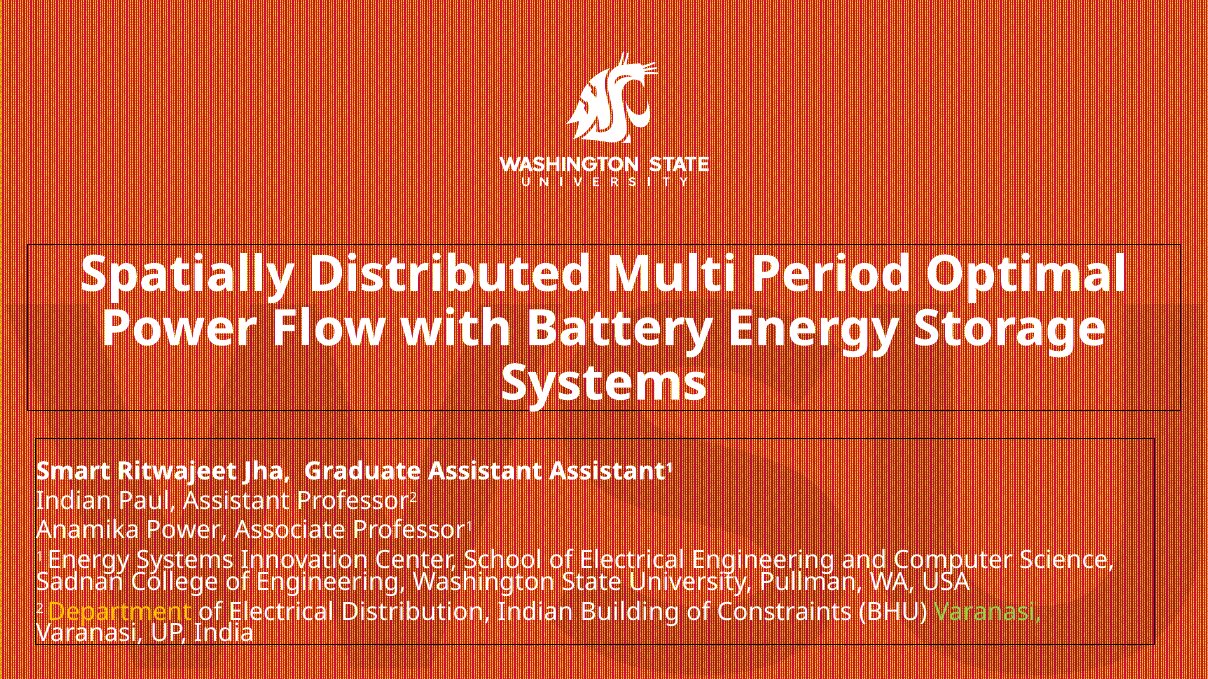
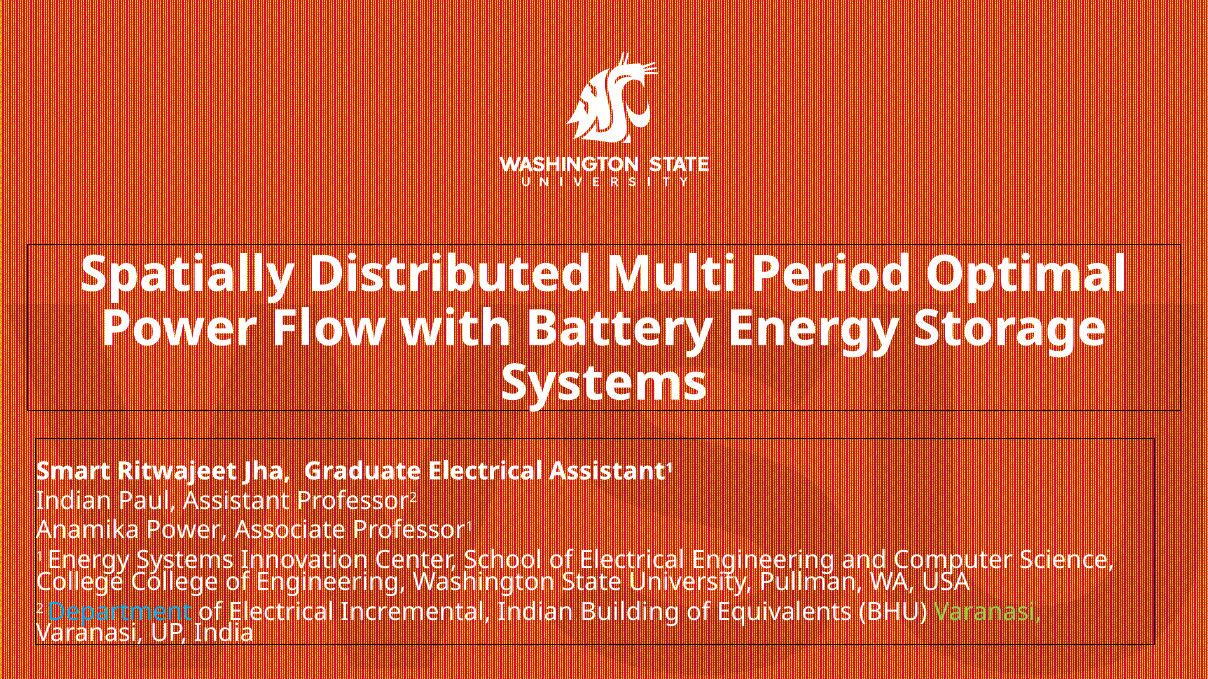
Graduate Assistant: Assistant -> Electrical (485, 471)
Sadnan: Sadnan -> College (80, 583)
Department colour: yellow -> light blue (120, 612)
Distribution: Distribution -> Incremental (416, 612)
Constraints: Constraints -> Equivalents (785, 612)
